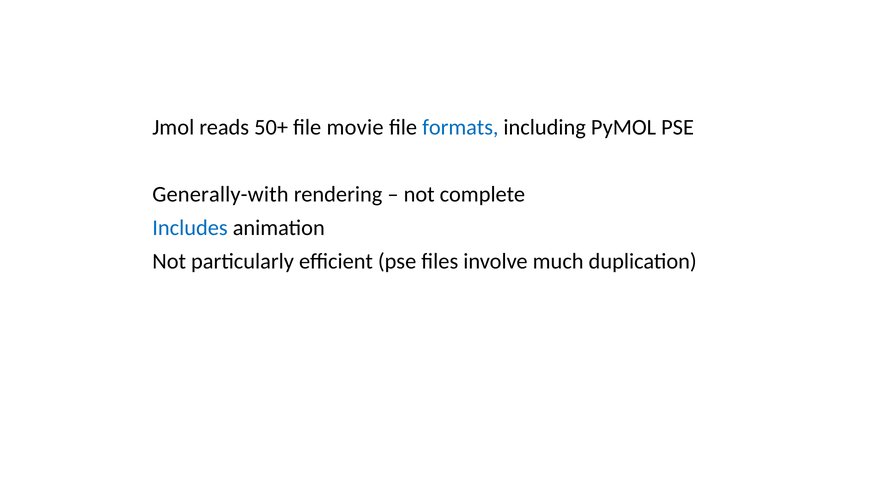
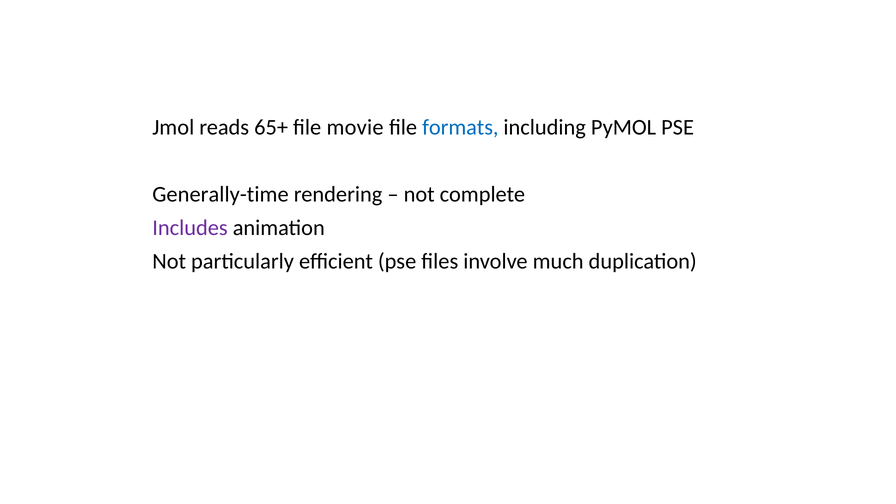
50+: 50+ -> 65+ (271, 127)
Generally-with: Generally-with -> Generally-time (220, 194)
Includes colour: blue -> purple (190, 228)
